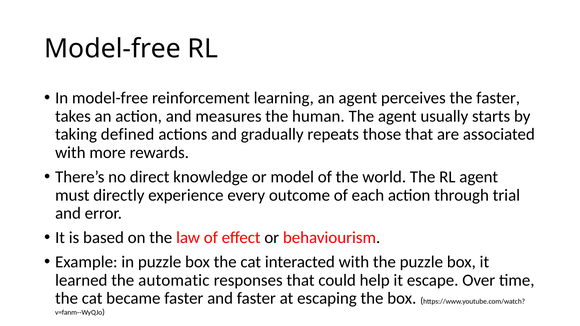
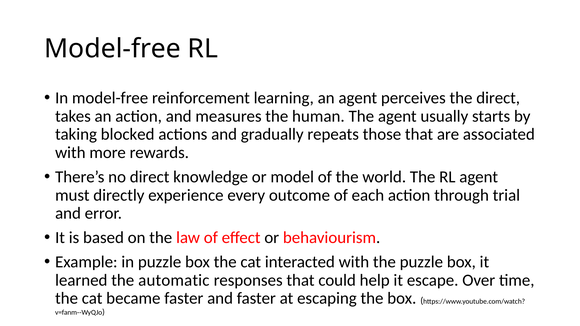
the faster: faster -> direct (498, 98)
defined: defined -> blocked (128, 135)
